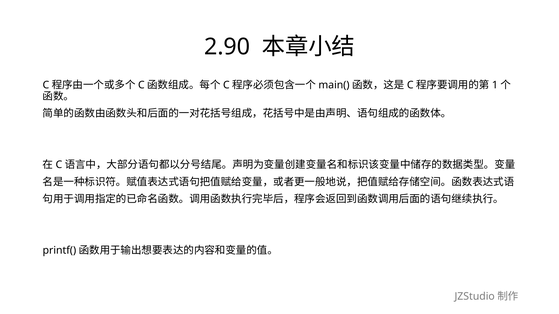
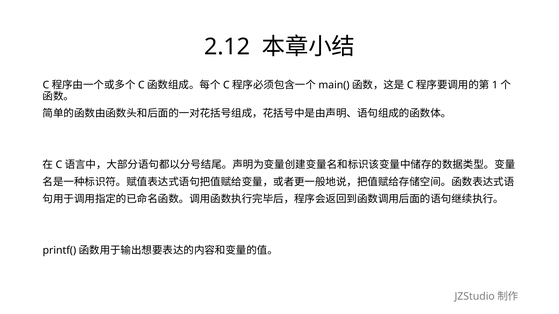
2.90: 2.90 -> 2.12 (227, 47)
